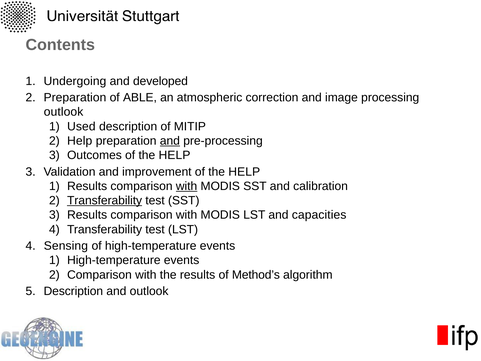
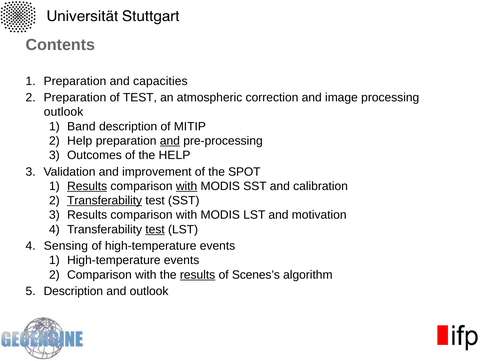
Undergoing: Undergoing -> Preparation (75, 81)
developed: developed -> capacities (160, 81)
of ABLE: ABLE -> TEST (140, 97)
Used: Used -> Band (81, 126)
improvement of the HELP: HELP -> SPOT (244, 172)
Results underline: none -> present (87, 186)
capacities: capacities -> motivation (319, 215)
test underline: none -> present (155, 229)
results underline: none -> present (198, 275)
Method’s: Method’s -> Scenes’s (256, 275)
